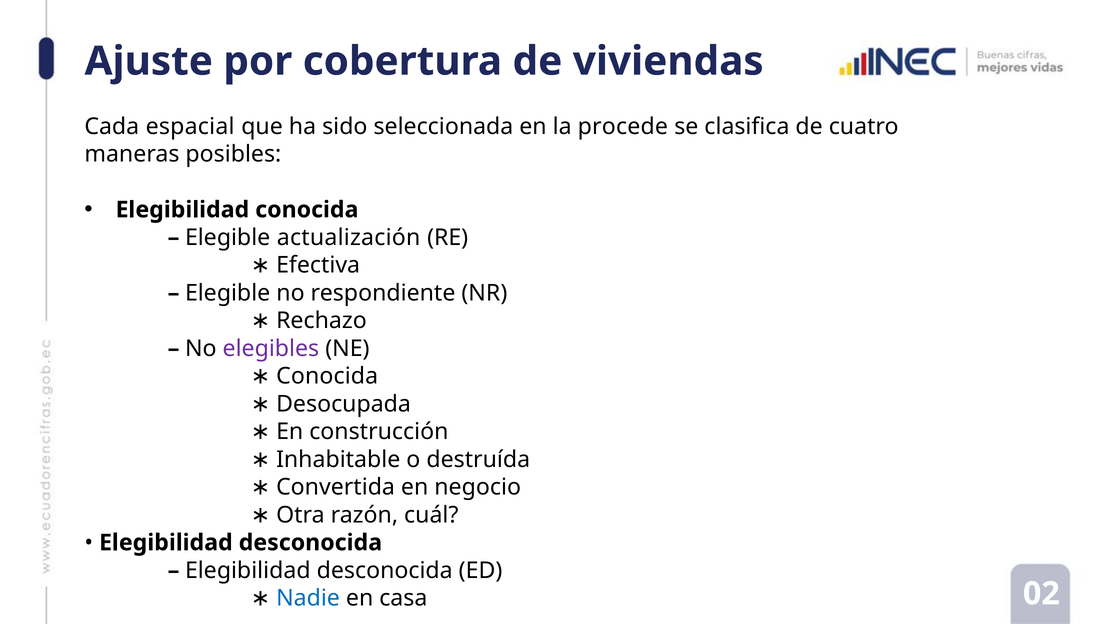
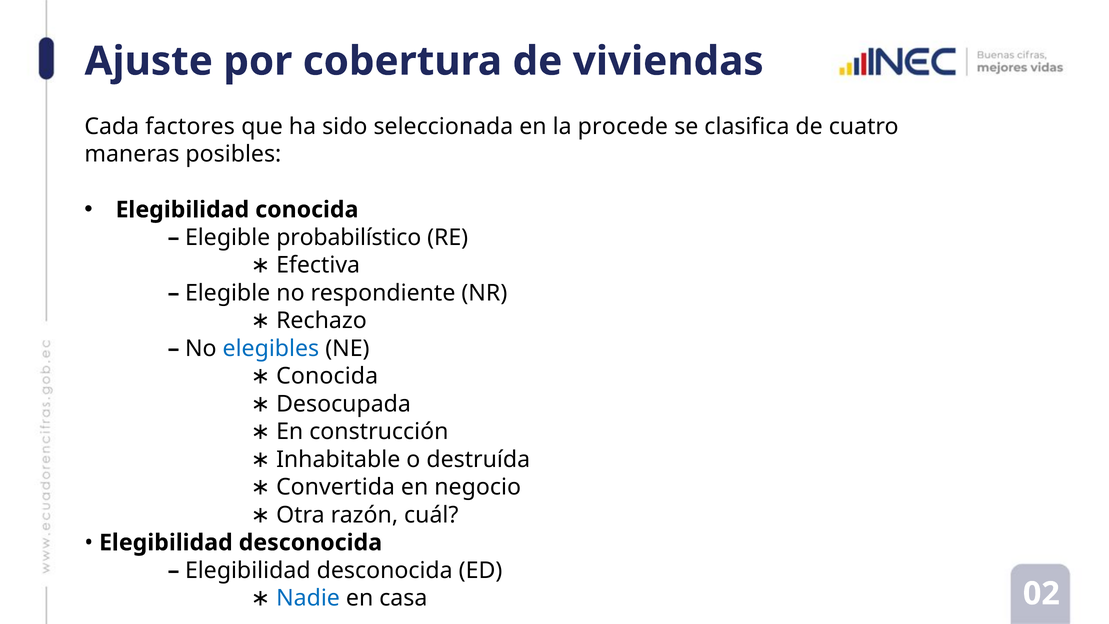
espacial: espacial -> factores (190, 126)
actualización: actualización -> probabilístico (349, 237)
elegibles colour: purple -> blue (271, 348)
